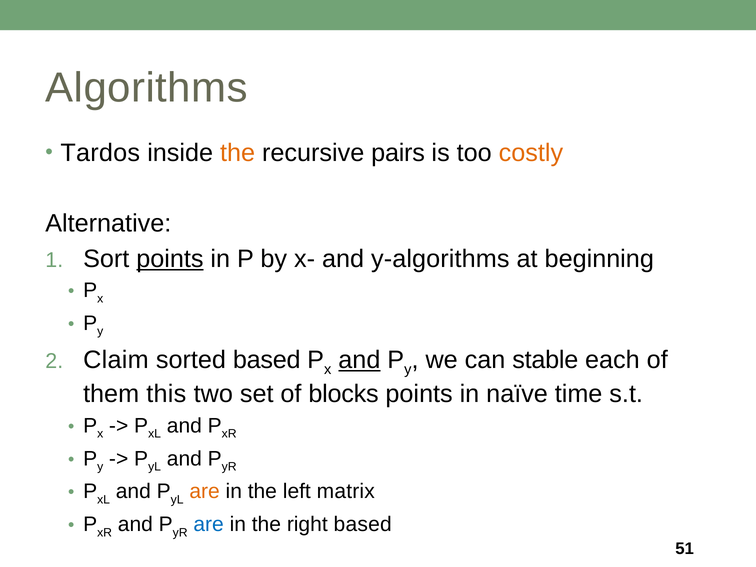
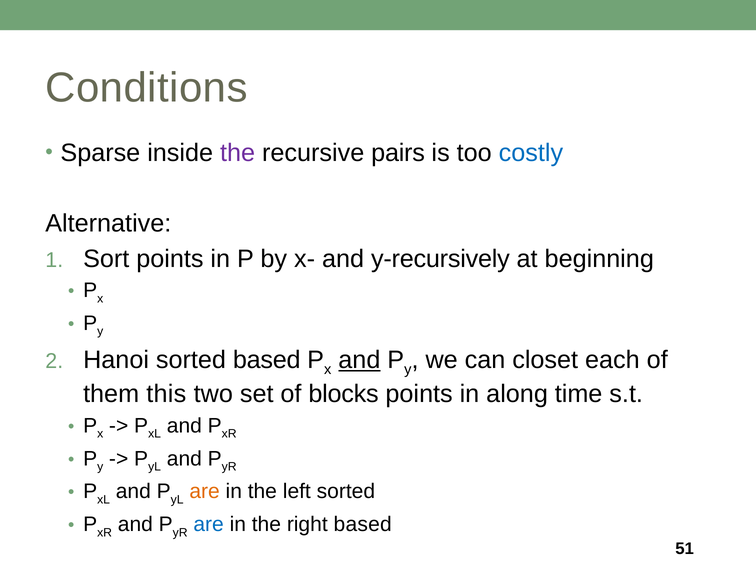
Algorithms: Algorithms -> Conditions (146, 88)
Tardos: Tardos -> Sparse (100, 153)
the colour: orange -> purple (238, 153)
costly colour: orange -> blue (531, 153)
points underline: present -> none (170, 259)
y-algorithms: y-algorithms -> y-recursively (440, 259)
Claim: Claim -> Hanoi (116, 360)
stable: stable -> closet (545, 360)
naïve: naïve -> along (517, 394)
left matrix: matrix -> sorted (346, 492)
